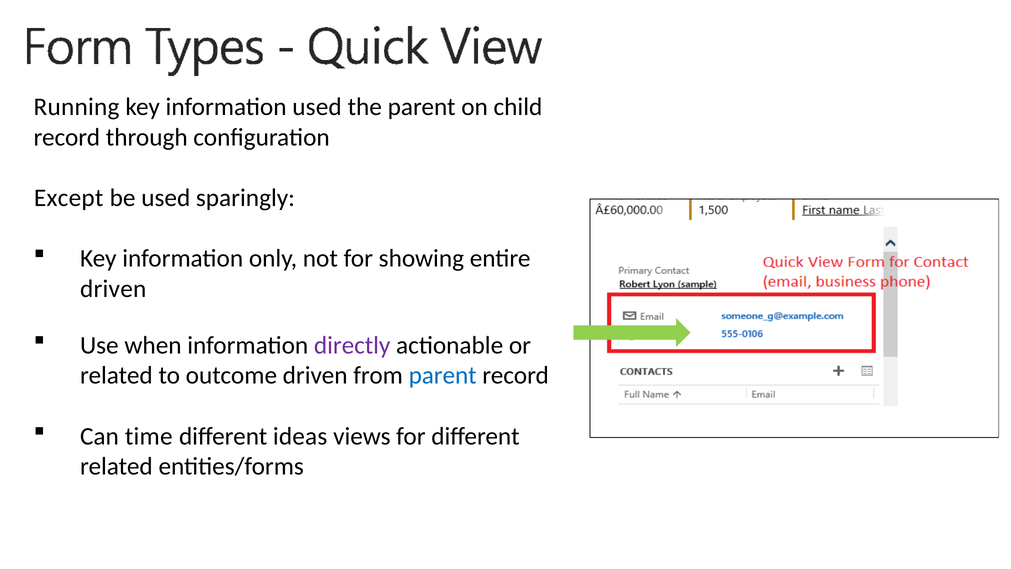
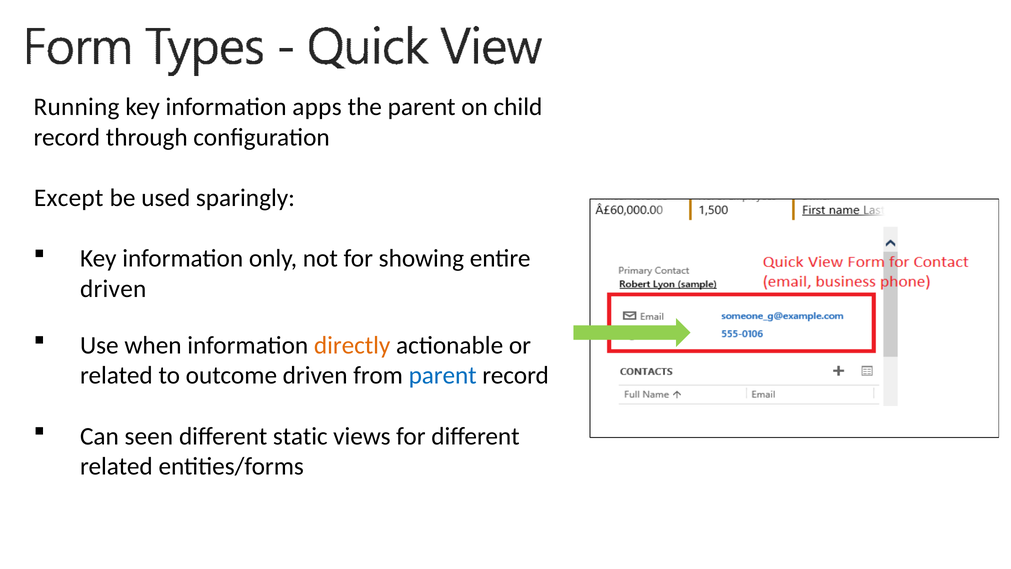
information used: used -> apps (317, 107)
directly colour: purple -> orange (352, 345)
time: time -> seen (149, 436)
ideas: ideas -> static (300, 436)
